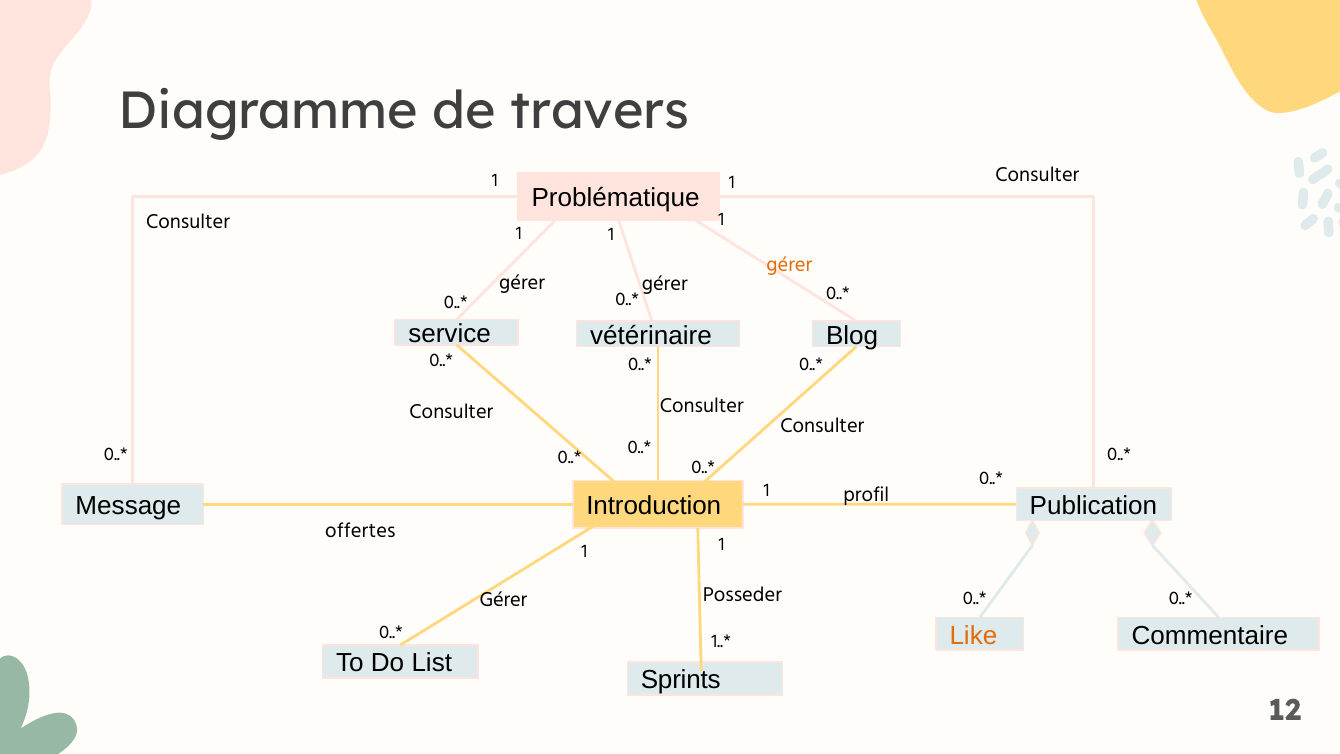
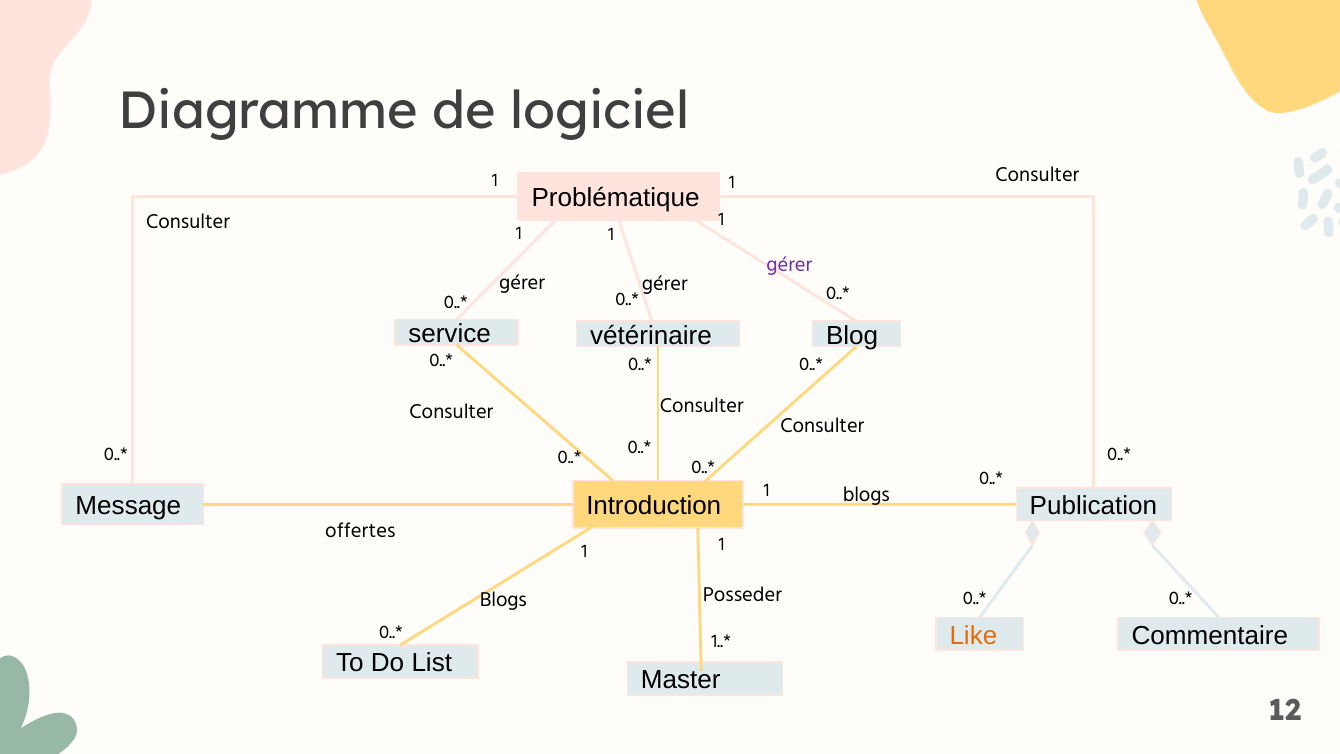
travers: travers -> logiciel (600, 111)
gérer colour: orange -> purple (789, 265)
profil: profil -> blogs (866, 494)
Gérer: Gérer -> Blogs (503, 599)
Sprints: Sprints -> Master (681, 680)
